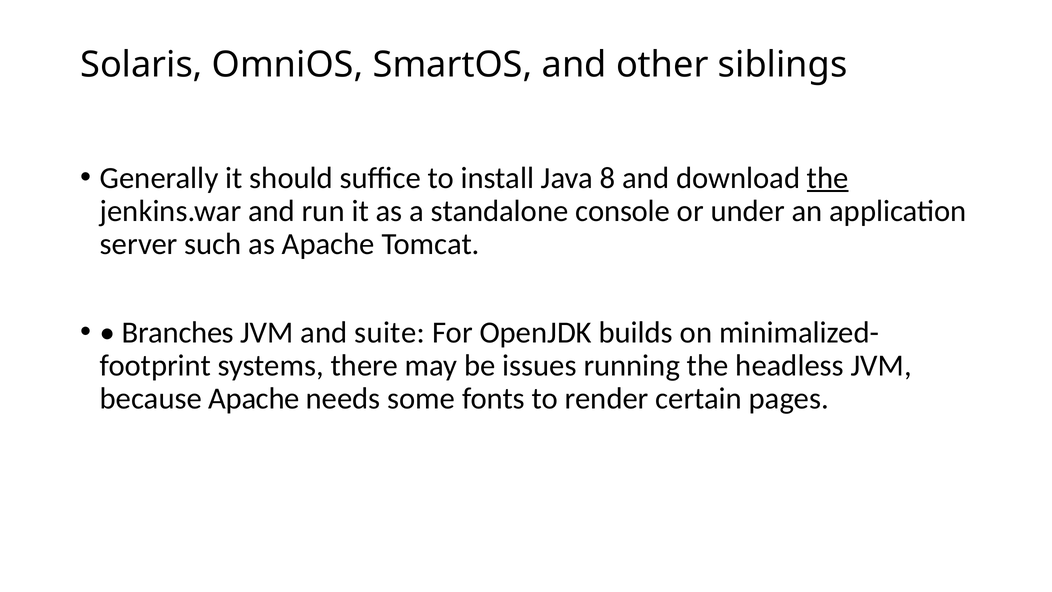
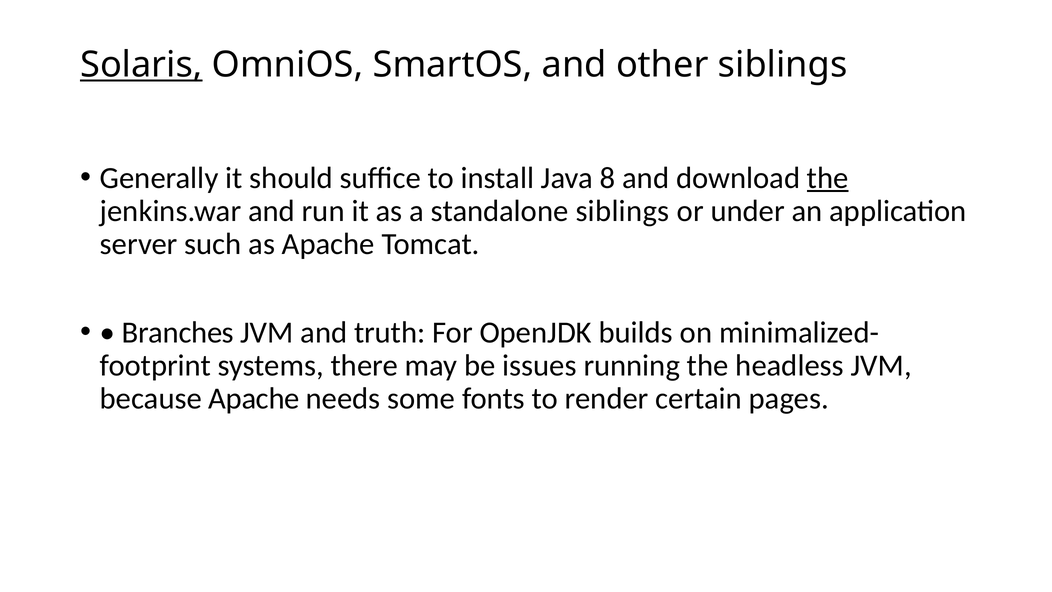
Solaris underline: none -> present (141, 65)
standalone console: console -> siblings (622, 211)
suite: suite -> truth (390, 332)
